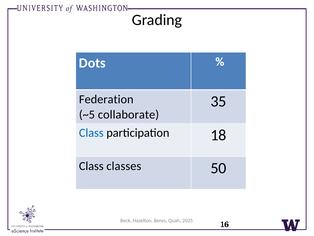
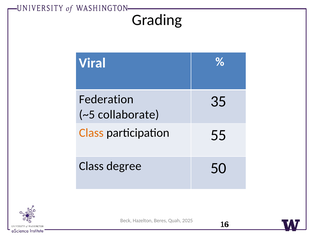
Dots: Dots -> Viral (92, 63)
Class colour: blue -> orange (91, 133)
18: 18 -> 55 (218, 135)
classes: classes -> degree (124, 166)
